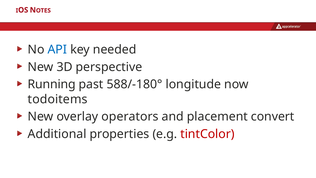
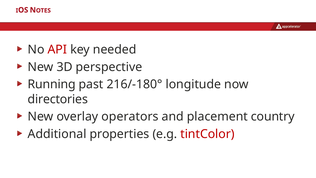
API colour: blue -> red (57, 50)
588/-180°: 588/-180° -> 216/-180° (135, 84)
todoitems: todoitems -> directories (58, 99)
convert: convert -> country (273, 116)
